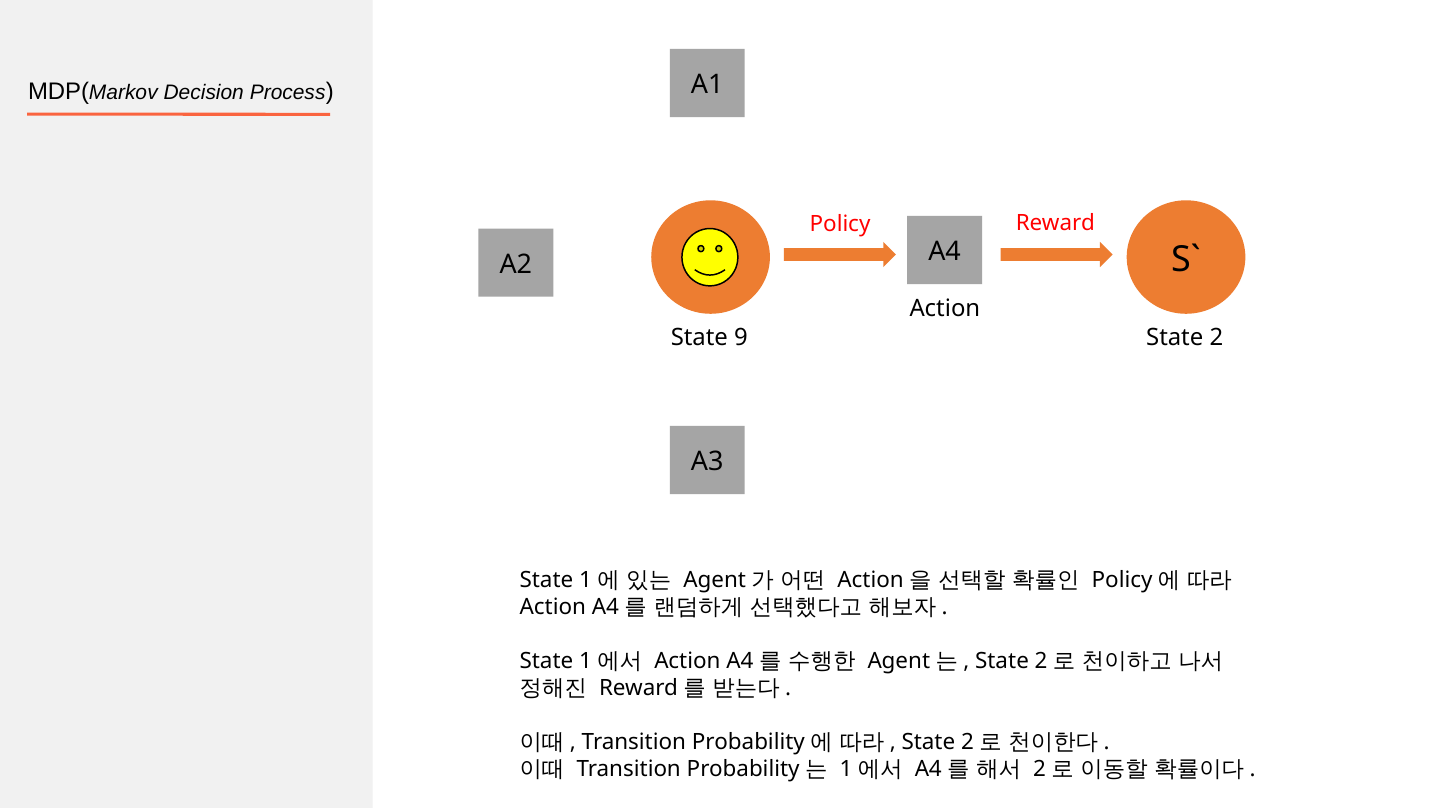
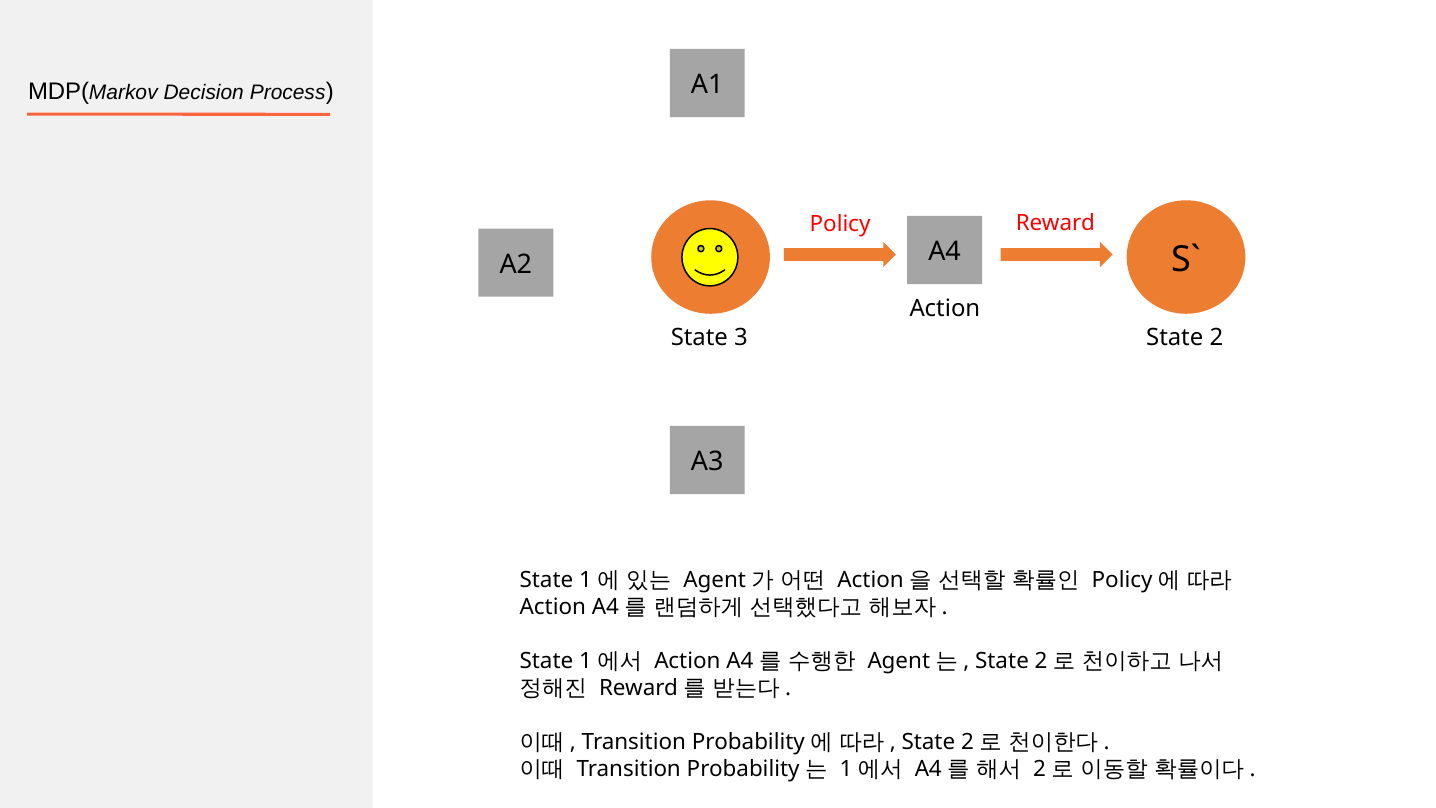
9: 9 -> 3 (741, 337)
